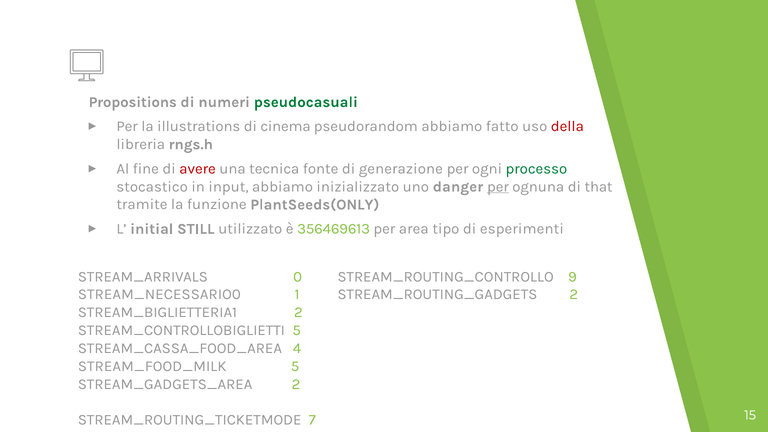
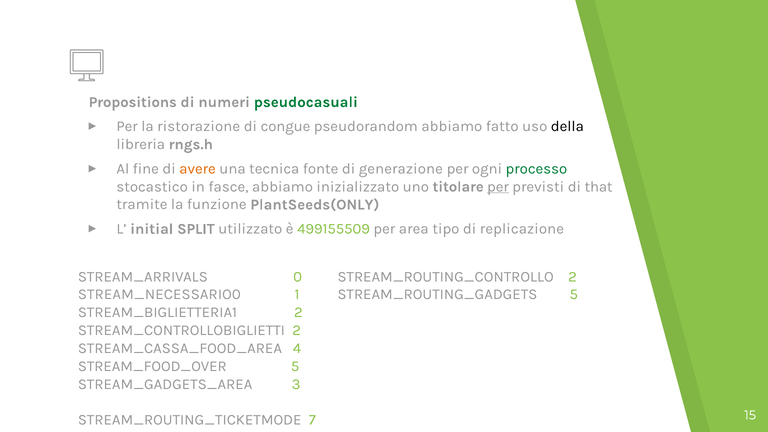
illustrations: illustrations -> ristorazione (199, 126)
cinema: cinema -> congue (285, 126)
della colour: red -> black (567, 126)
avere colour: red -> orange (198, 169)
input: input -> fasce (228, 187)
danger: danger -> titolare (458, 187)
ognuna: ognuna -> previsti (538, 187)
STILL: STILL -> SPLIT (196, 229)
356469613: 356469613 -> 499155509 (334, 229)
esperimenti: esperimenti -> replicazione (522, 229)
STREAM_ROUTING_CONTROLLO 9: 9 -> 2 (573, 277)
STREAM_ROUTING_GADGETS 2: 2 -> 5 (574, 295)
STREAM_CONTROLLOBIGLIETTI 5: 5 -> 2 (297, 330)
STREAM_FOOD_MILK: STREAM_FOOD_MILK -> STREAM_FOOD_OVER (152, 366)
STREAM_GADGETS_AREA 2: 2 -> 3 (296, 384)
